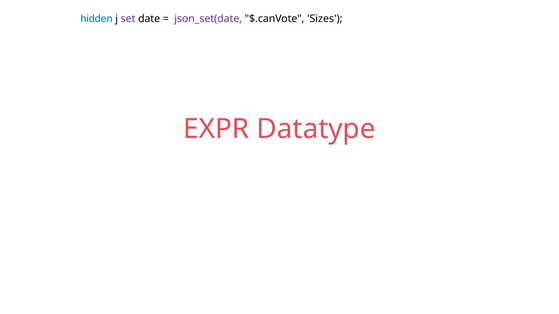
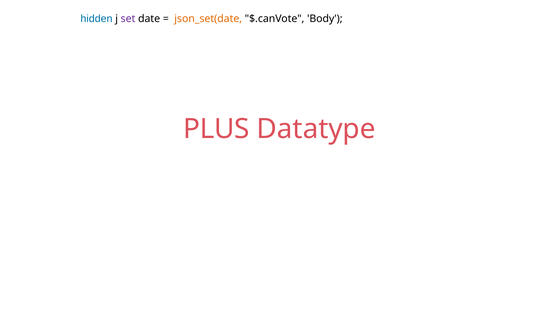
json_set(date colour: purple -> orange (208, 19)
Sizes: Sizes -> Body (325, 19)
EXPR: EXPR -> PLUS (216, 129)
